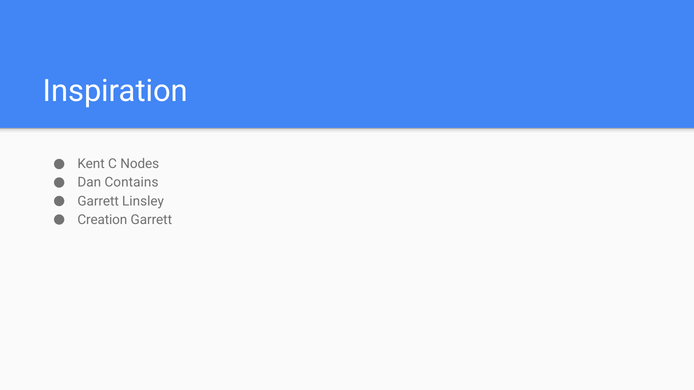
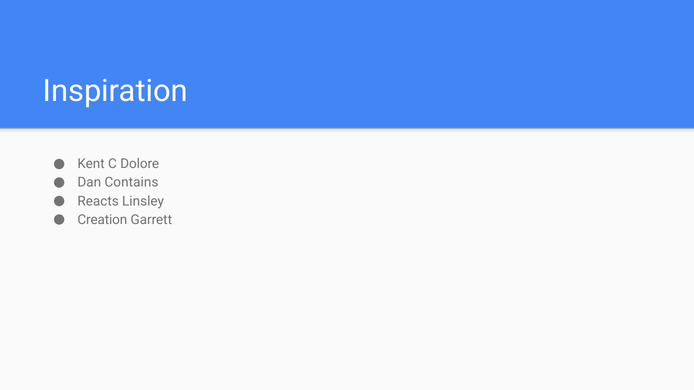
Nodes: Nodes -> Dolore (140, 164)
Garrett: Garrett -> Reacts (98, 201)
